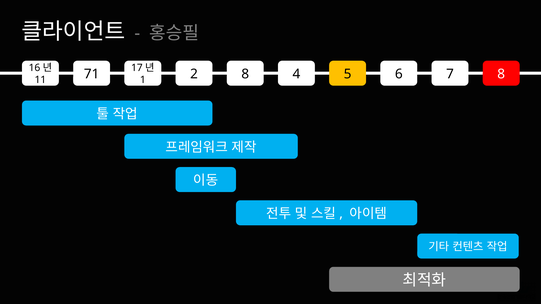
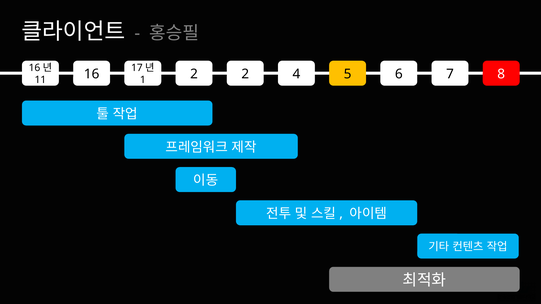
2 8: 8 -> 2 (245, 74)
71: 71 -> 16 (92, 74)
